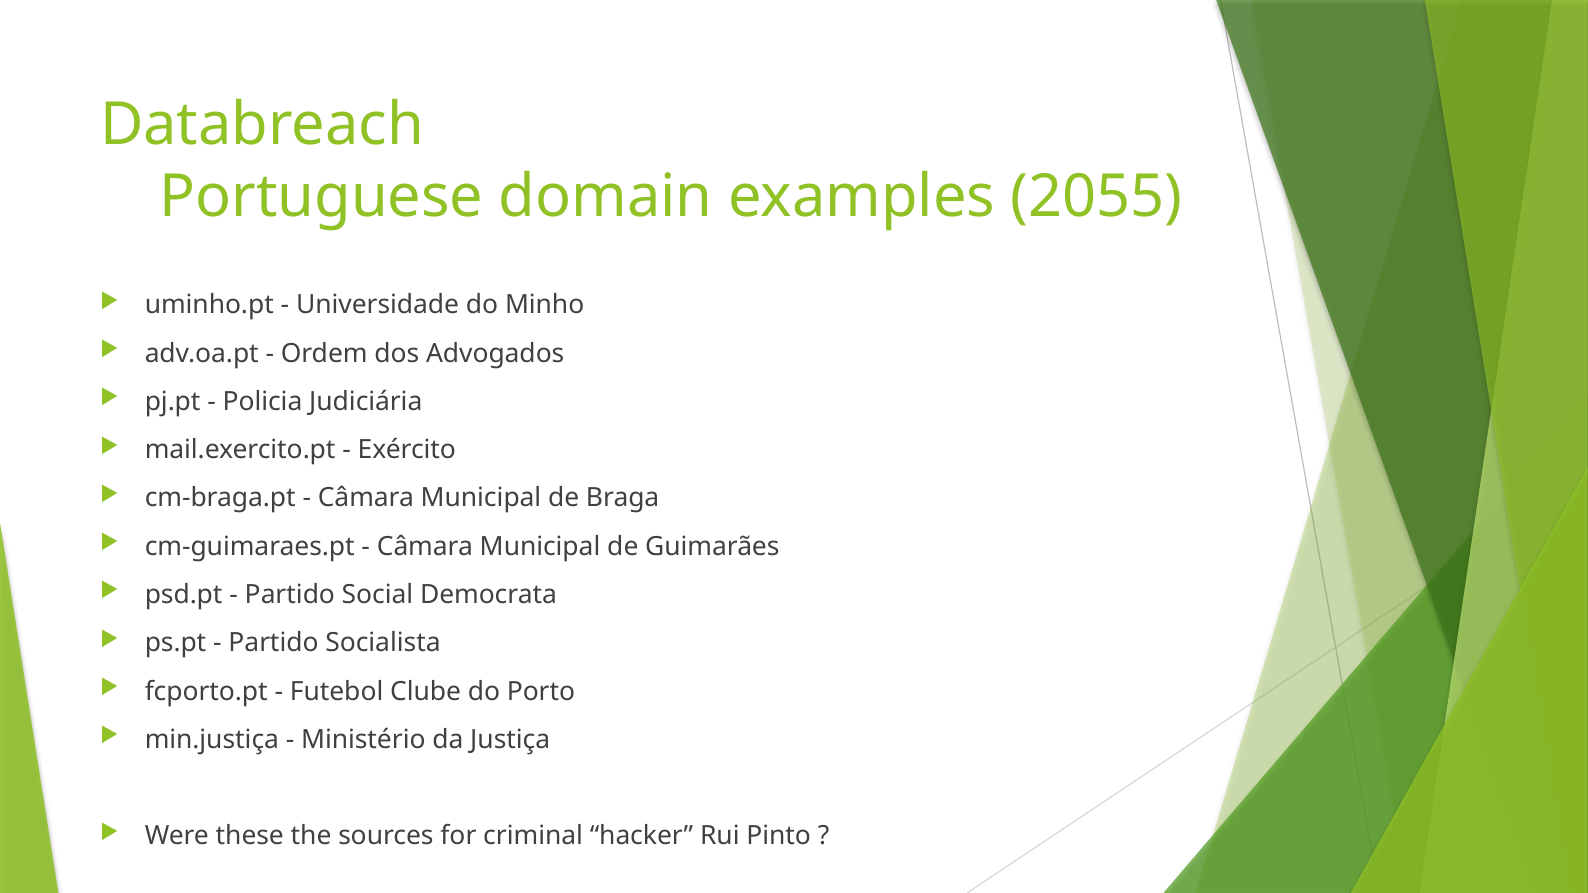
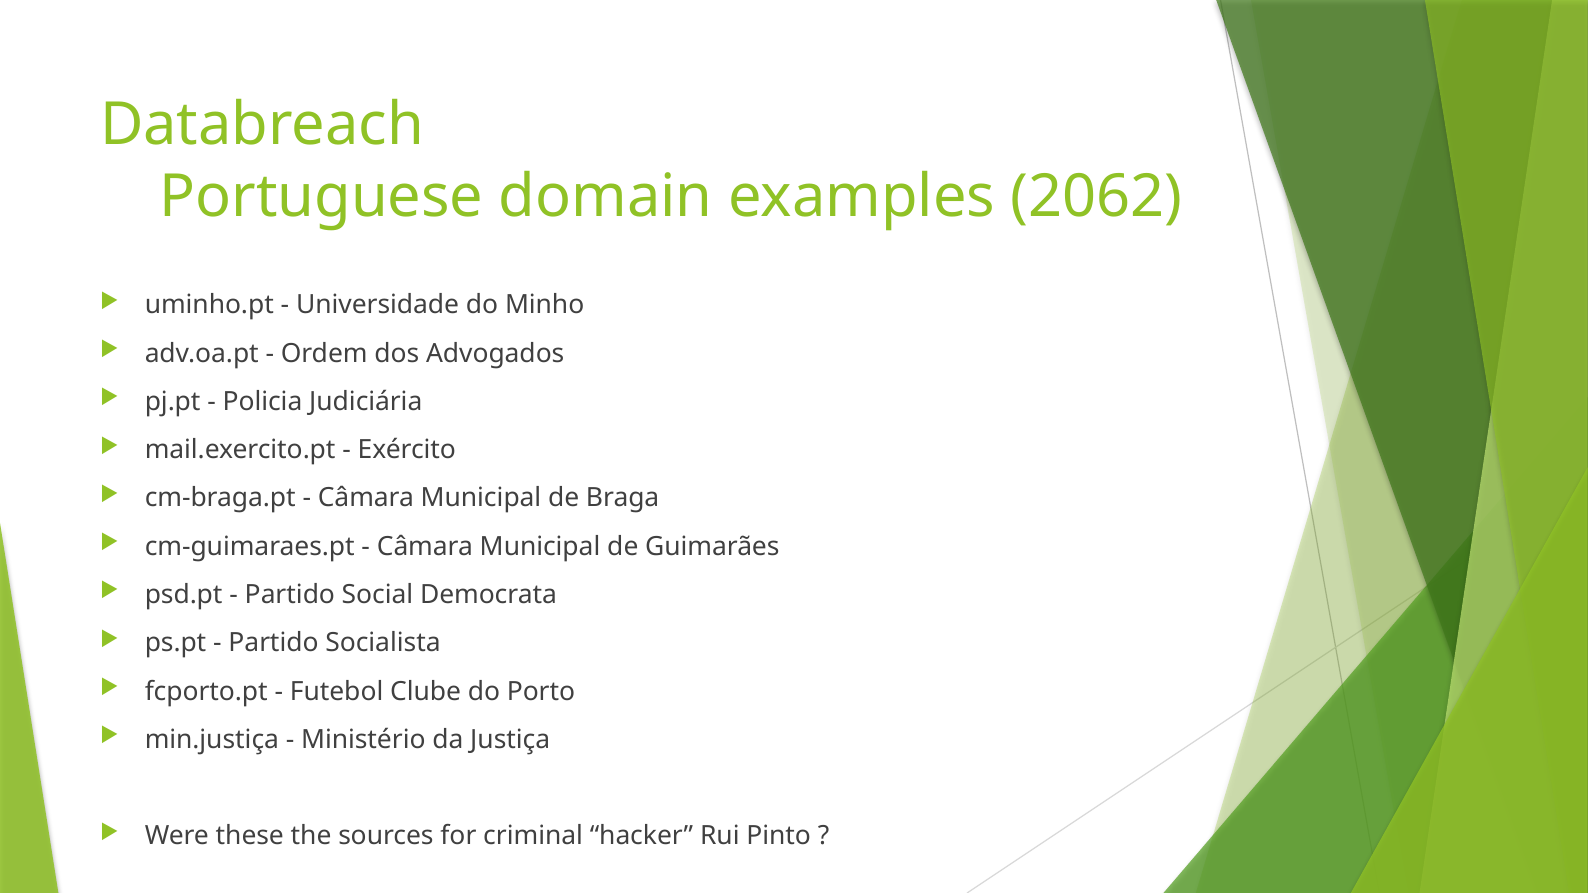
2055: 2055 -> 2062 (1096, 197)
